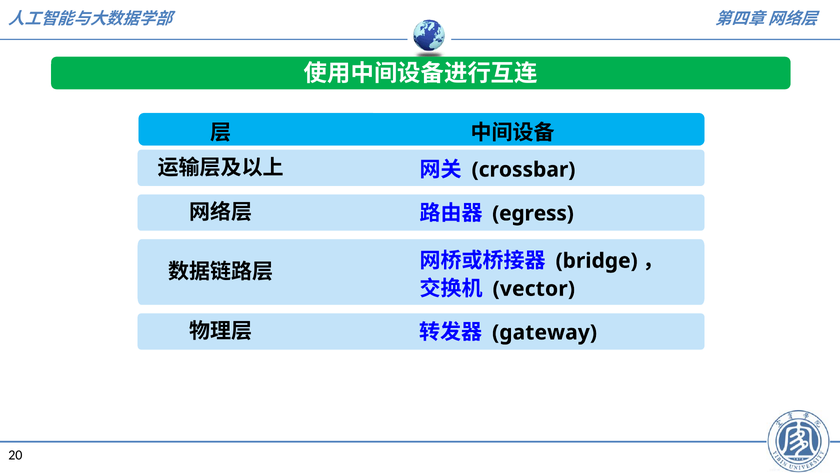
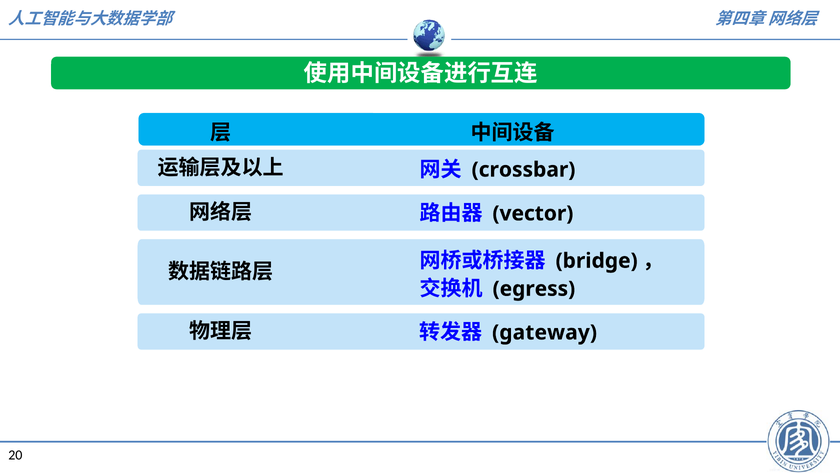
egress: egress -> vector (533, 213)
vector: vector -> egress (534, 289)
